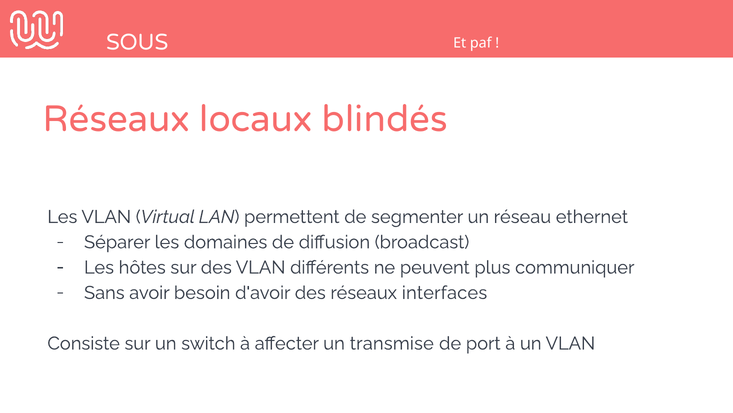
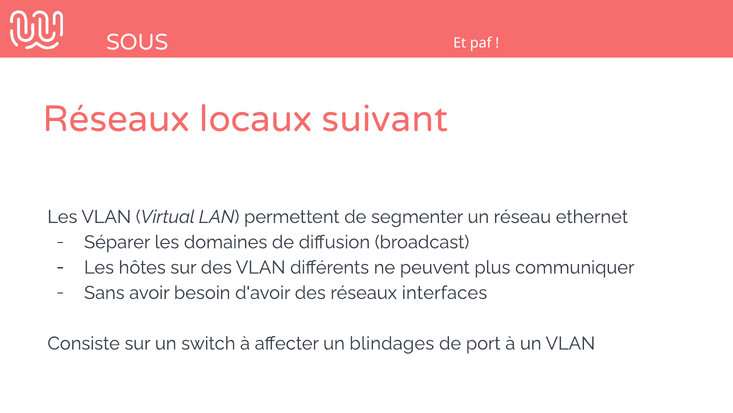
blindés: blindés -> suivant (385, 119)
transmise: transmise -> blindages (392, 343)
